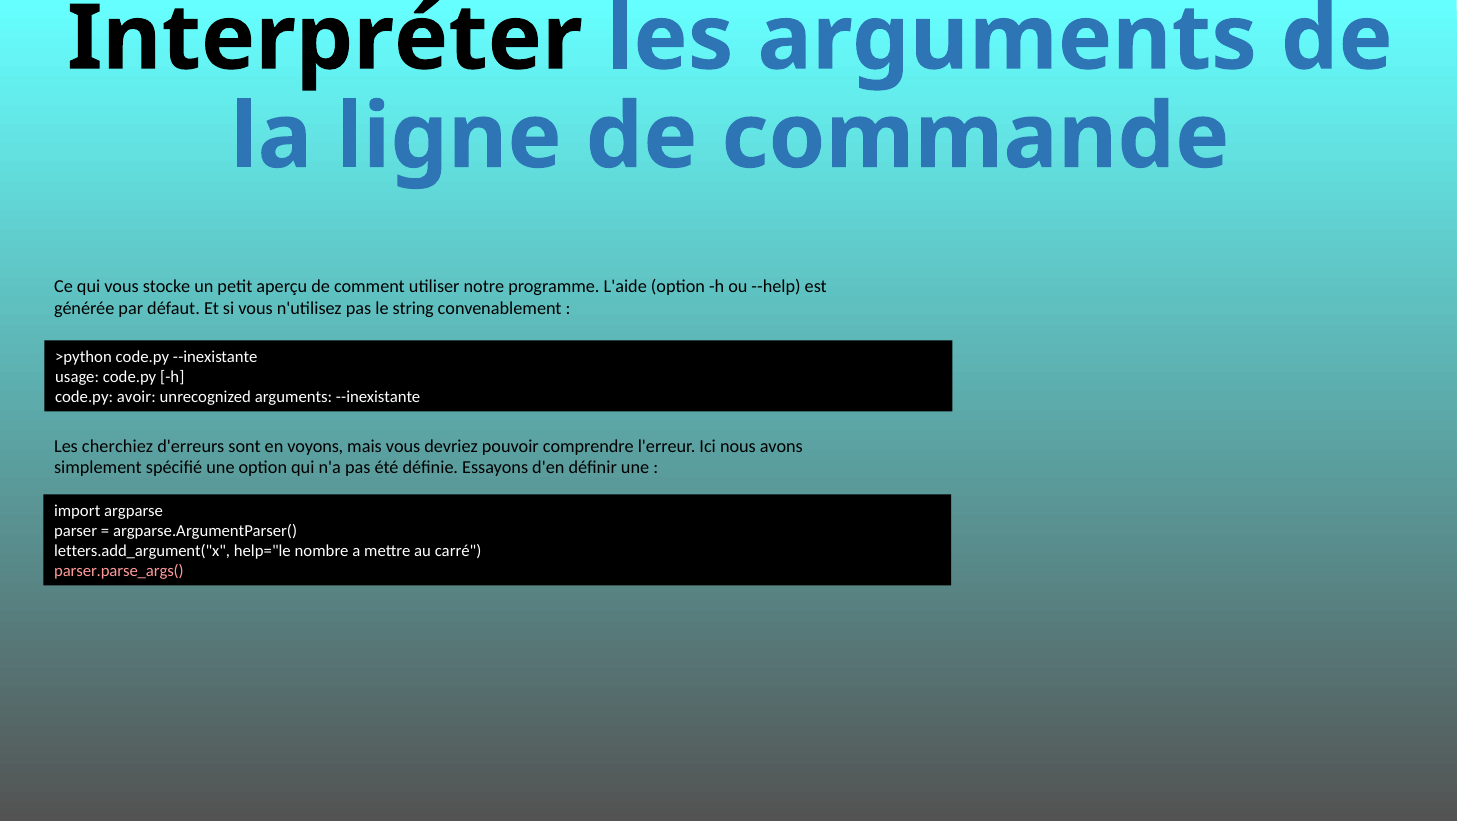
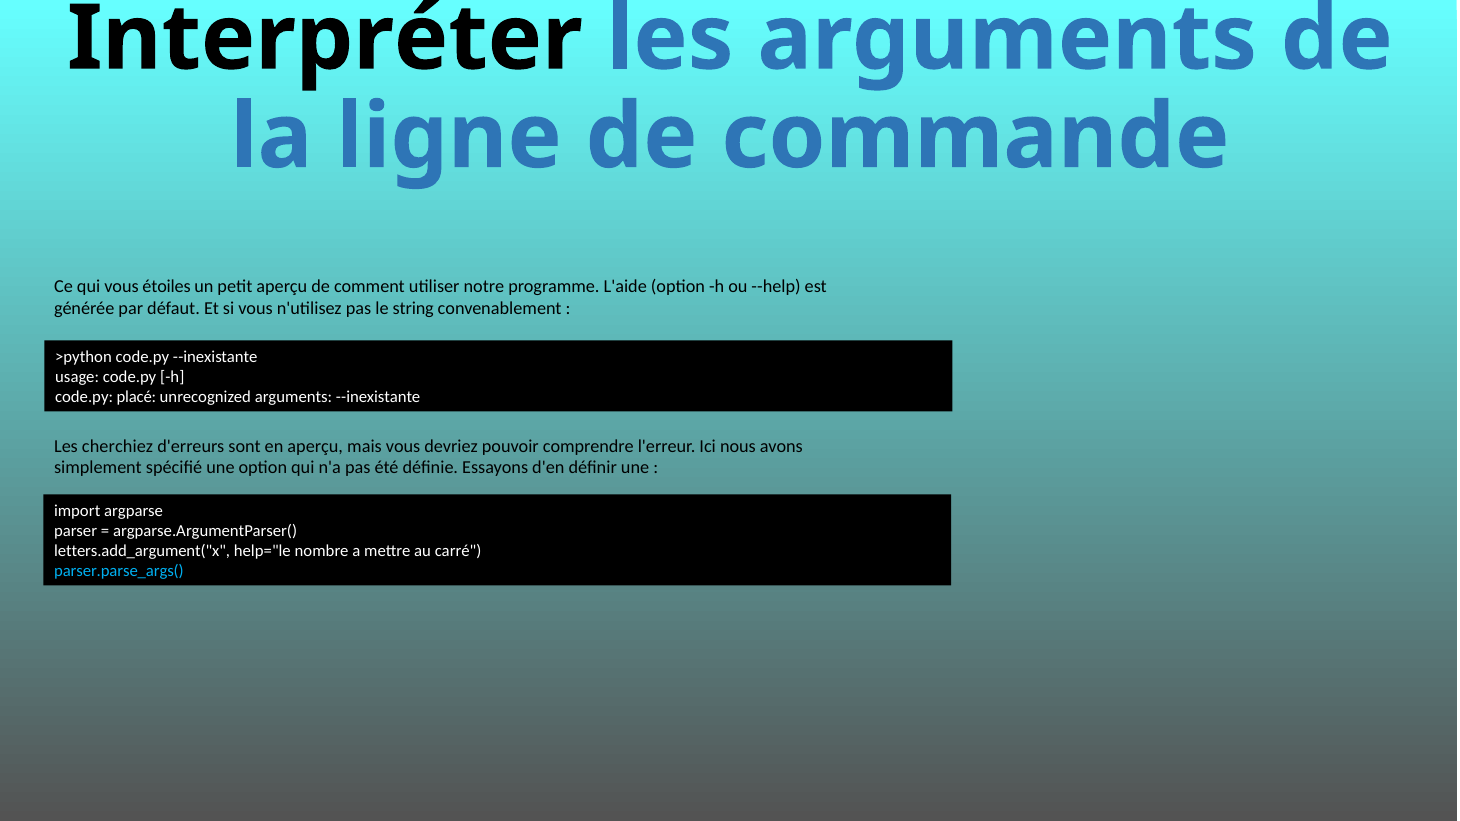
stocke: stocke -> étoiles (167, 286)
avoir: avoir -> placé (136, 397)
en voyons: voyons -> aperçu (315, 446)
parser.parse_args( colour: pink -> light blue (119, 571)
